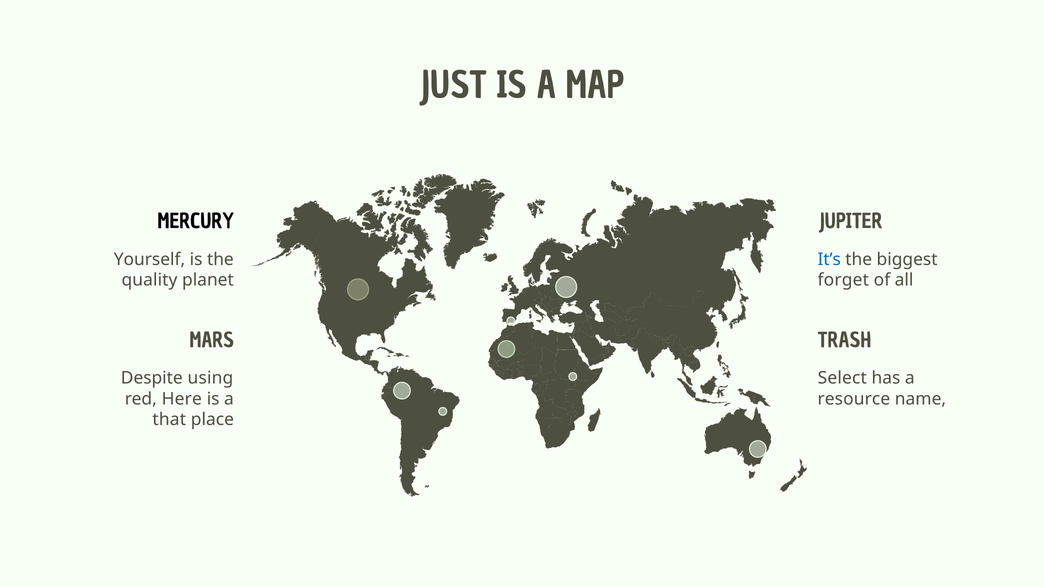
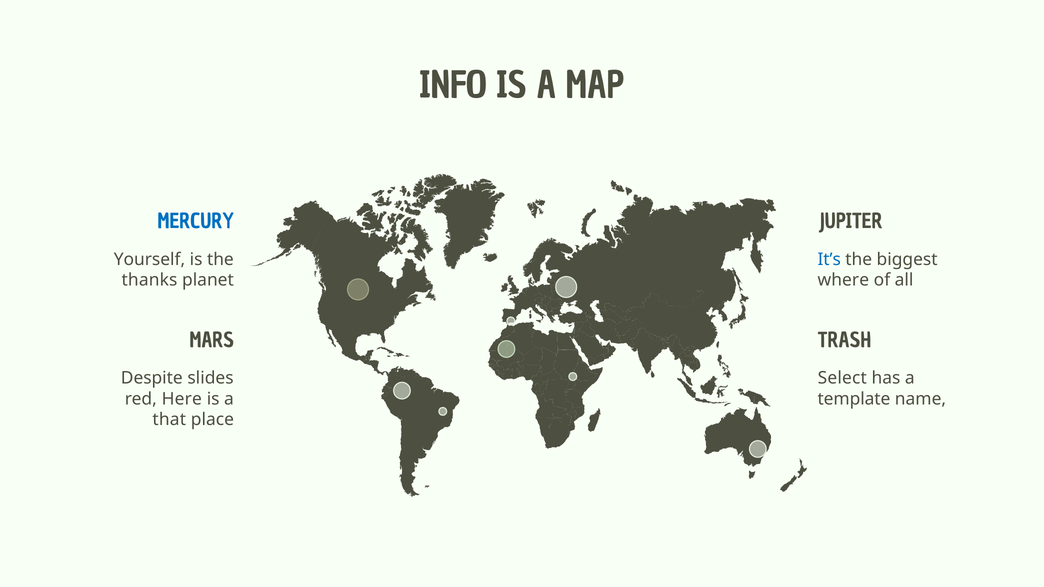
JUST: JUST -> INFO (453, 86)
MERCURY colour: black -> blue (196, 222)
quality: quality -> thanks (149, 280)
forget: forget -> where (843, 280)
using: using -> slides (211, 378)
resource: resource -> template (854, 399)
